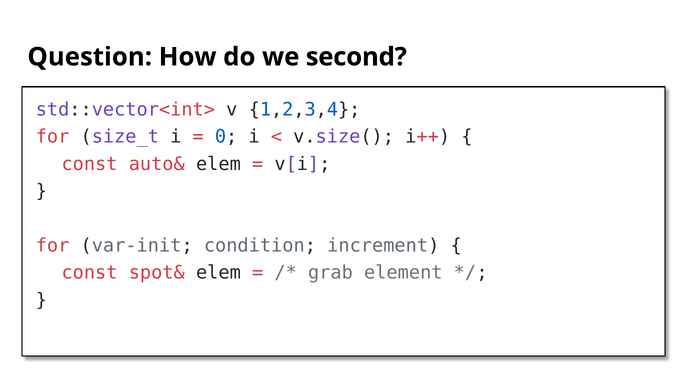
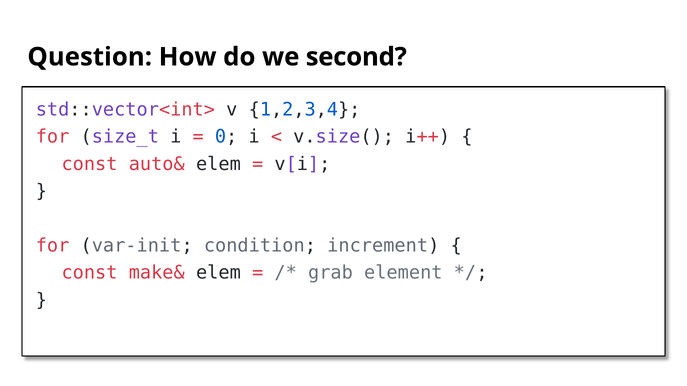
spot&: spot& -> make& (157, 273)
